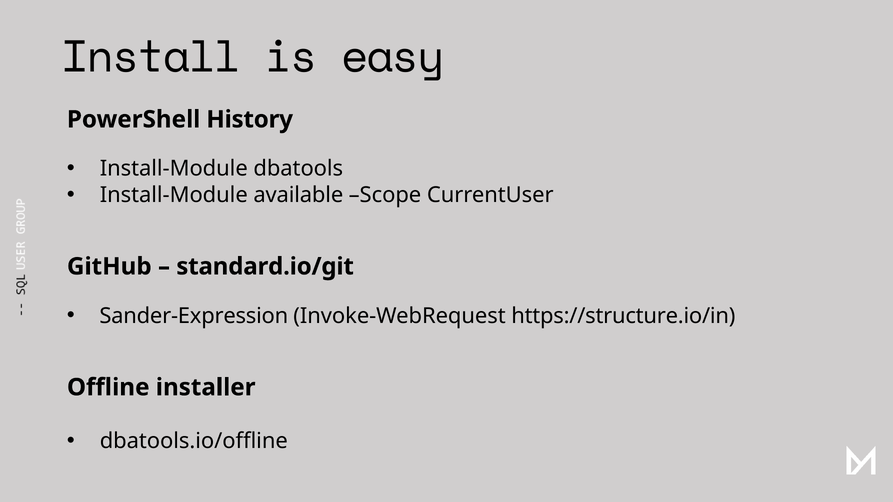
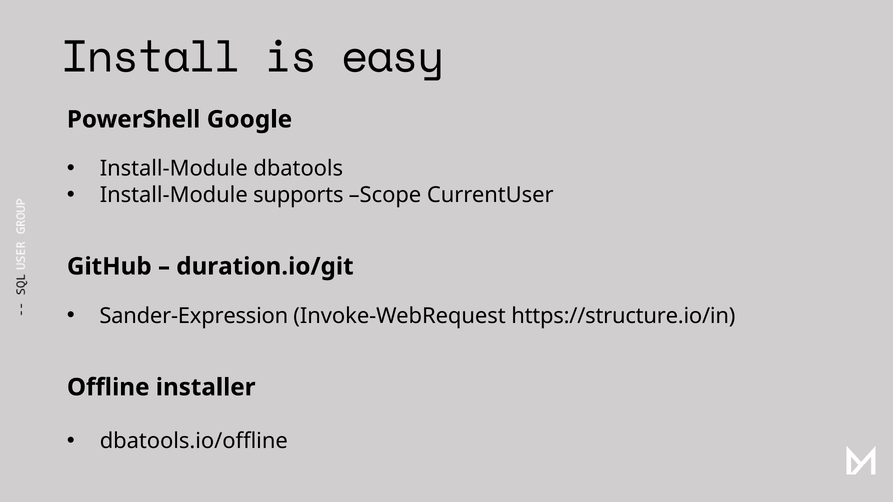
History: History -> Google (249, 120)
available: available -> supports (298, 195)
standard.io/git: standard.io/git -> duration.io/git (265, 267)
